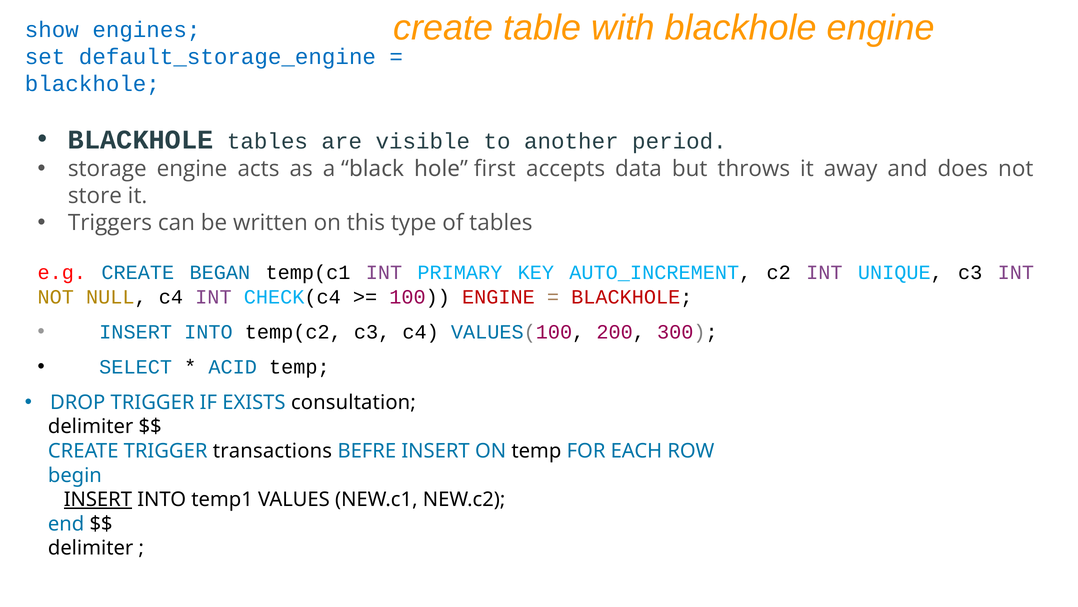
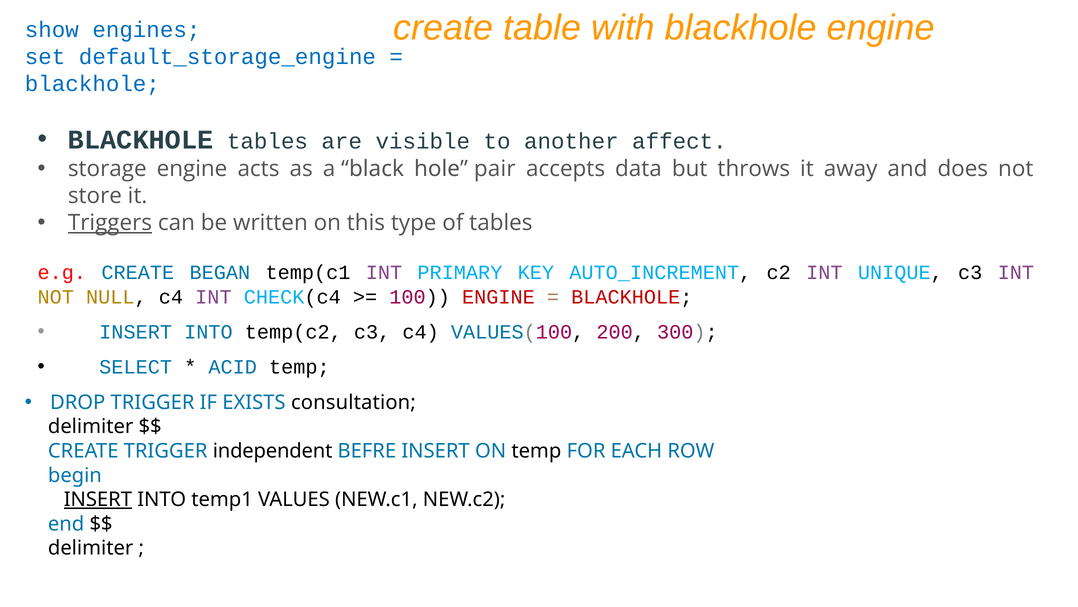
period: period -> affect (679, 141)
first: first -> pair (495, 169)
Triggers underline: none -> present (110, 223)
transactions: transactions -> independent (273, 451)
